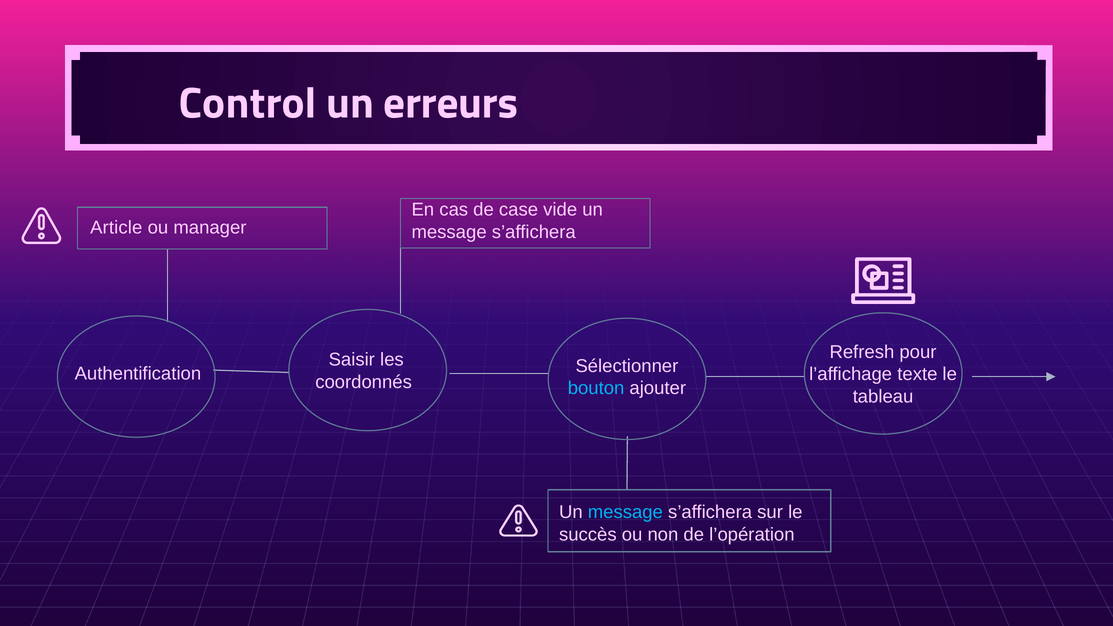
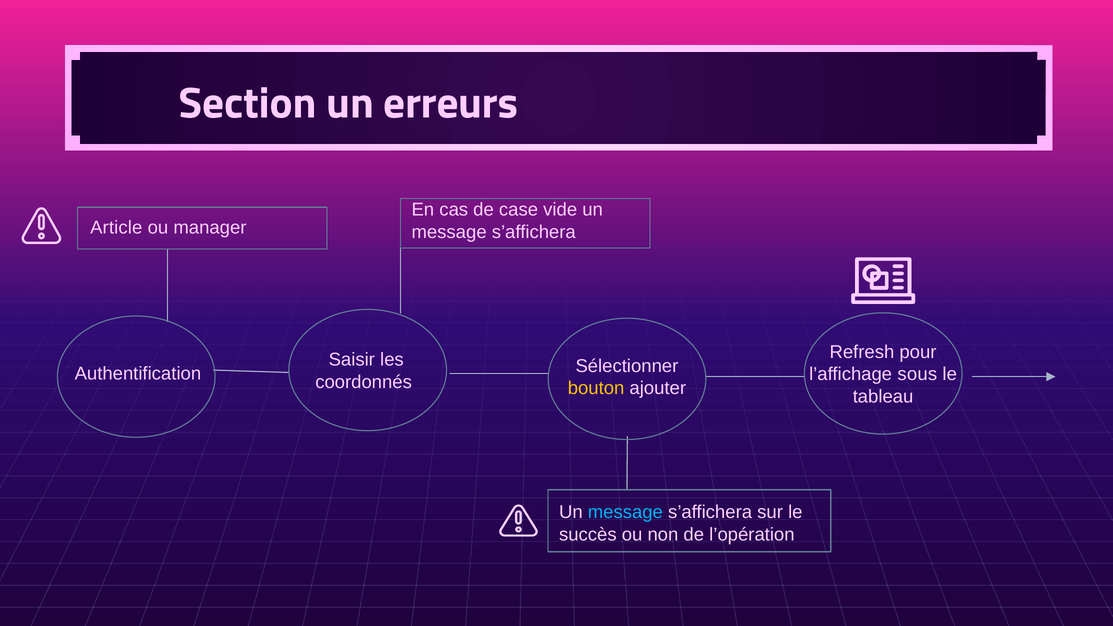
Control: Control -> Section (248, 104)
texte: texte -> sous (917, 374)
bouton colour: light blue -> yellow (596, 388)
